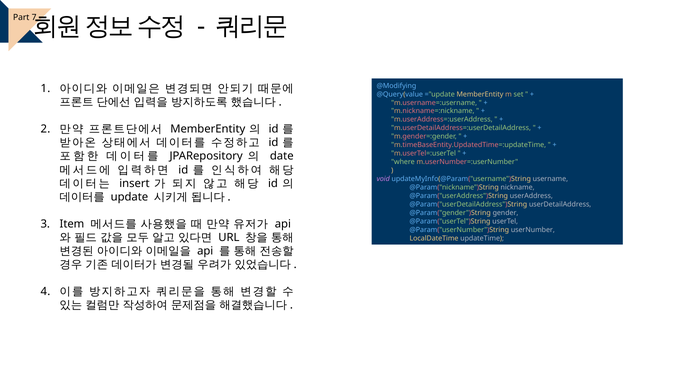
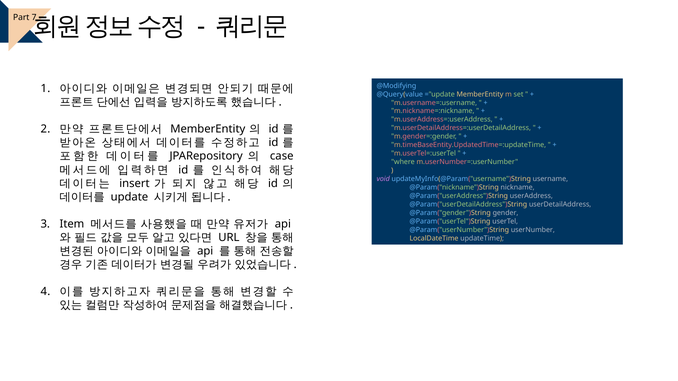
date: date -> case (282, 156)
